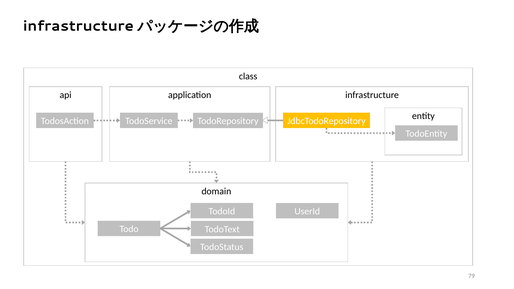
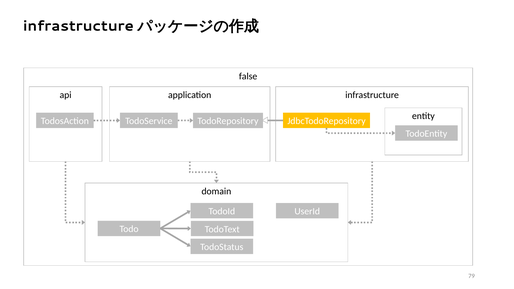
class: class -> false (248, 76)
